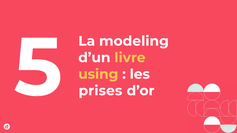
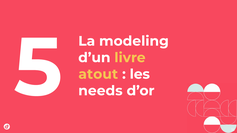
using: using -> atout (98, 74)
prises: prises -> needs (100, 91)
